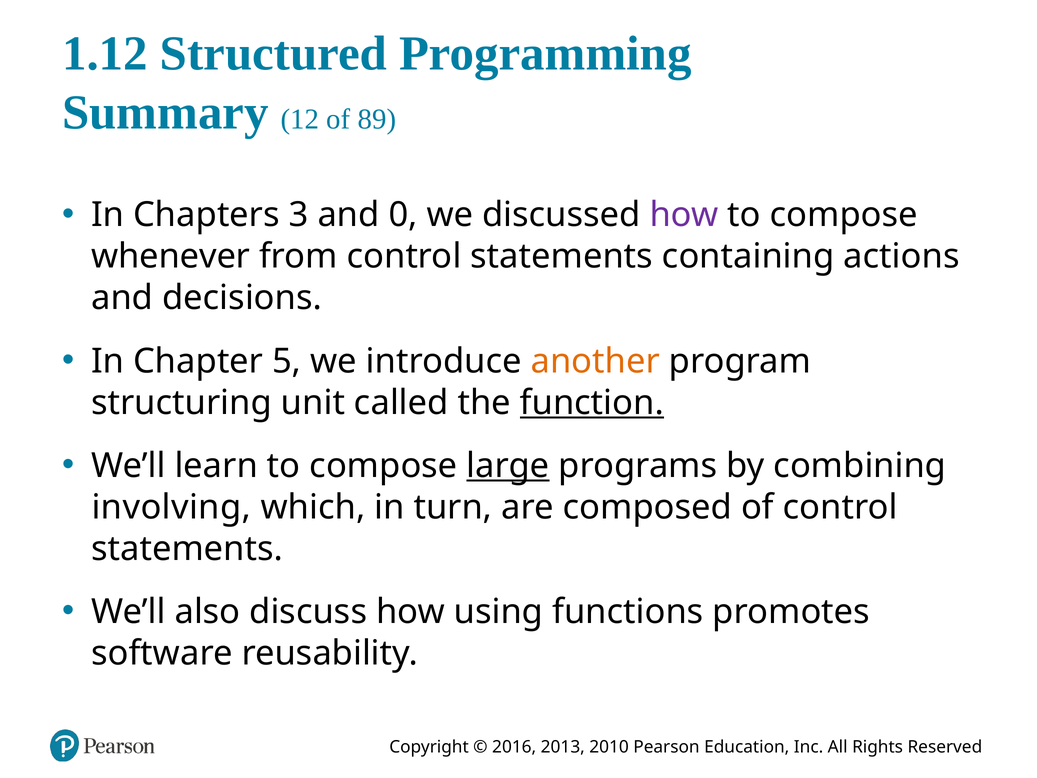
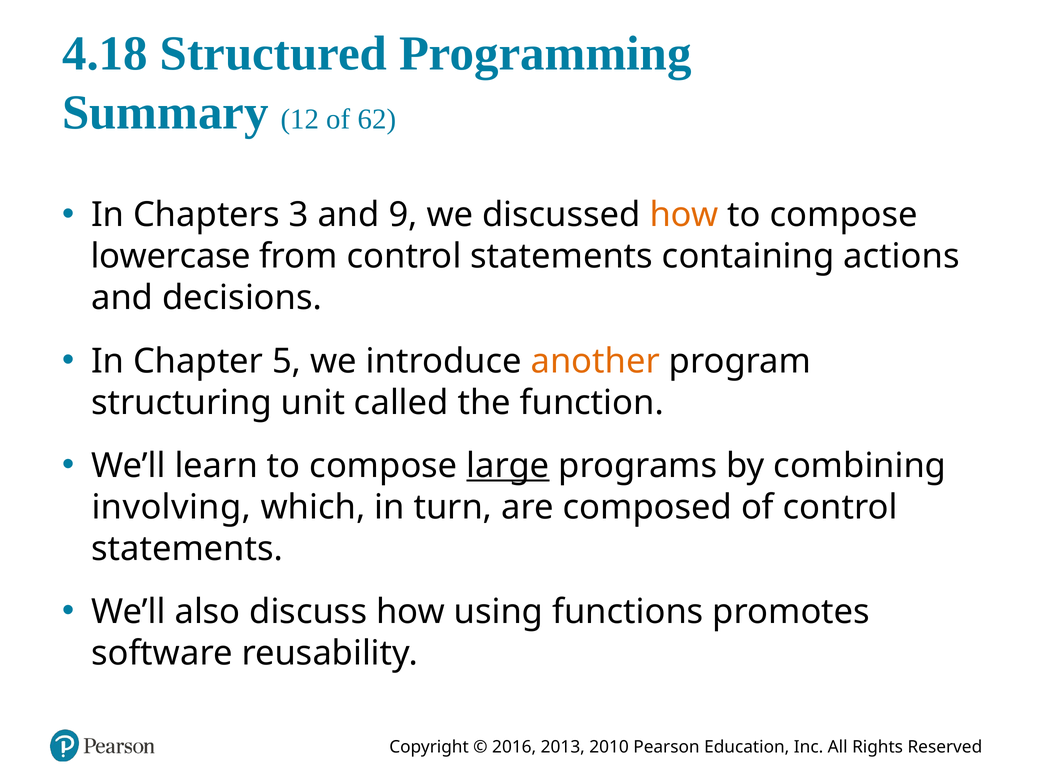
1.12: 1.12 -> 4.18 (105, 54)
89: 89 -> 62 (377, 119)
0: 0 -> 9 (403, 215)
how colour: purple -> orange (684, 215)
whenever: whenever -> lowercase (171, 256)
function underline: present -> none (592, 403)
